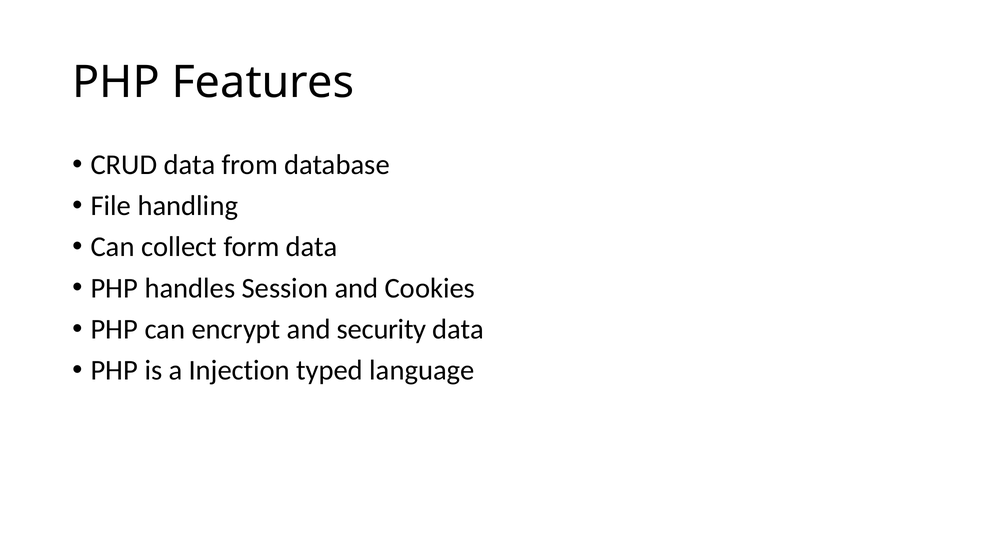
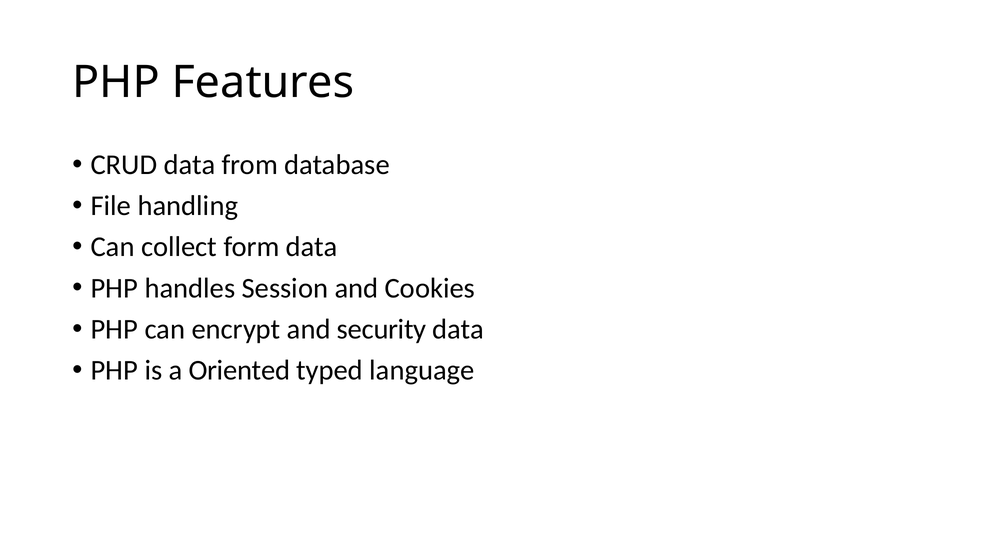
Injection: Injection -> Oriented (239, 370)
